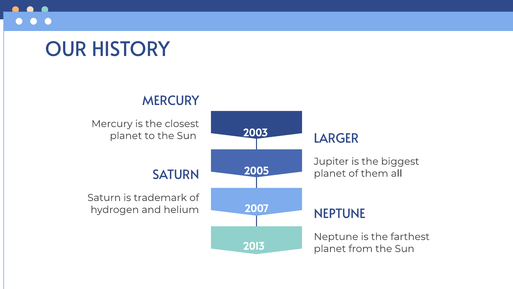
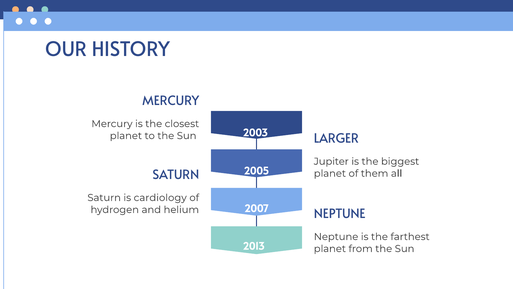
trademark: trademark -> cardiology (160, 197)
